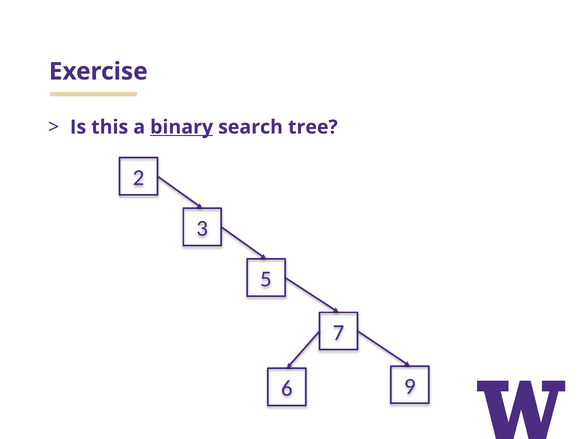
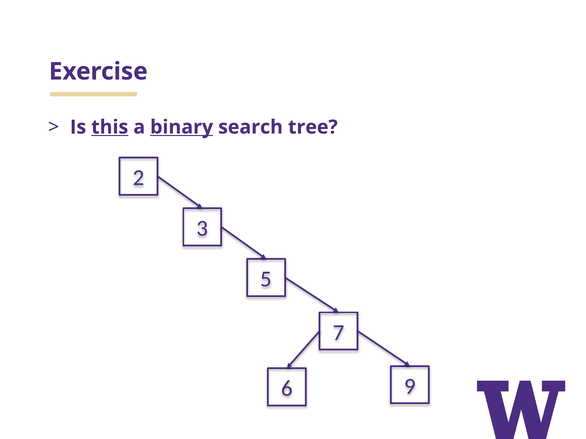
this underline: none -> present (110, 127)
